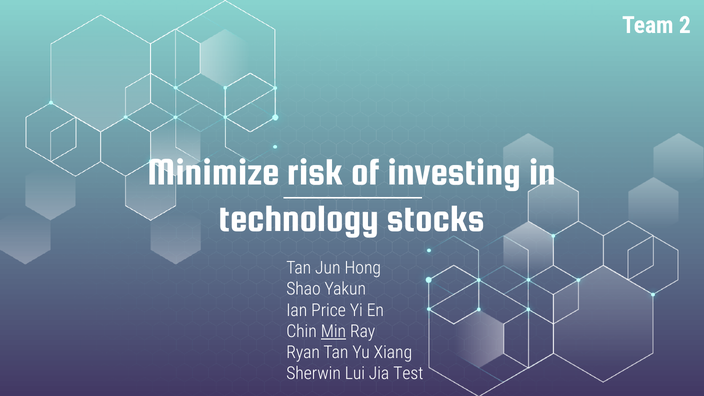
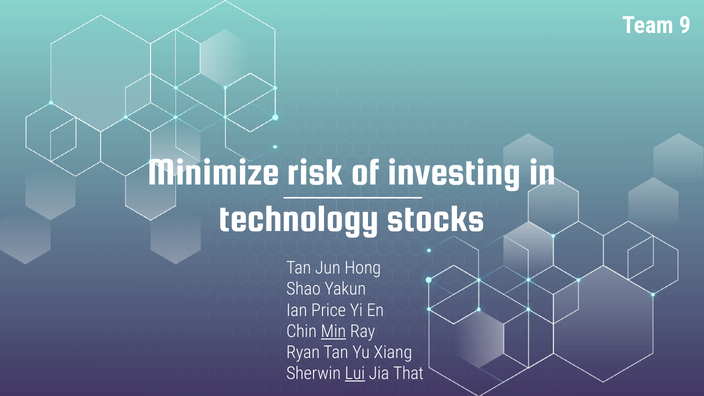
2: 2 -> 9 (685, 25)
Lui underline: none -> present (355, 374)
Test: Test -> That (408, 374)
